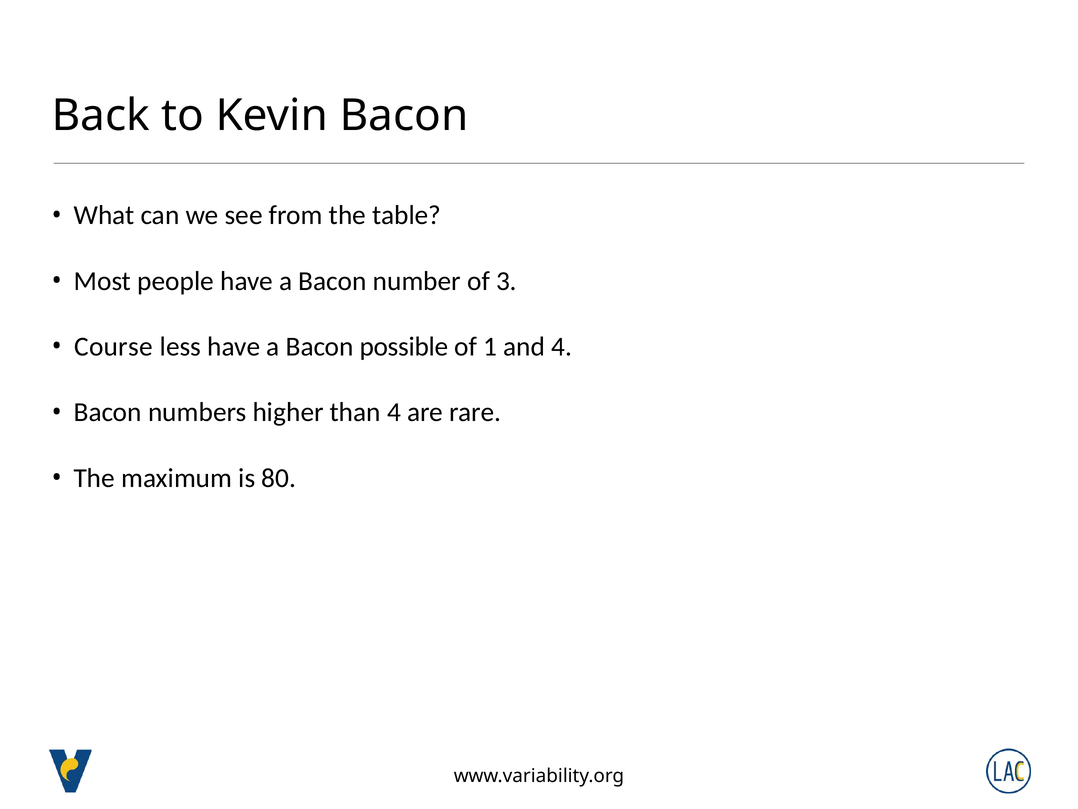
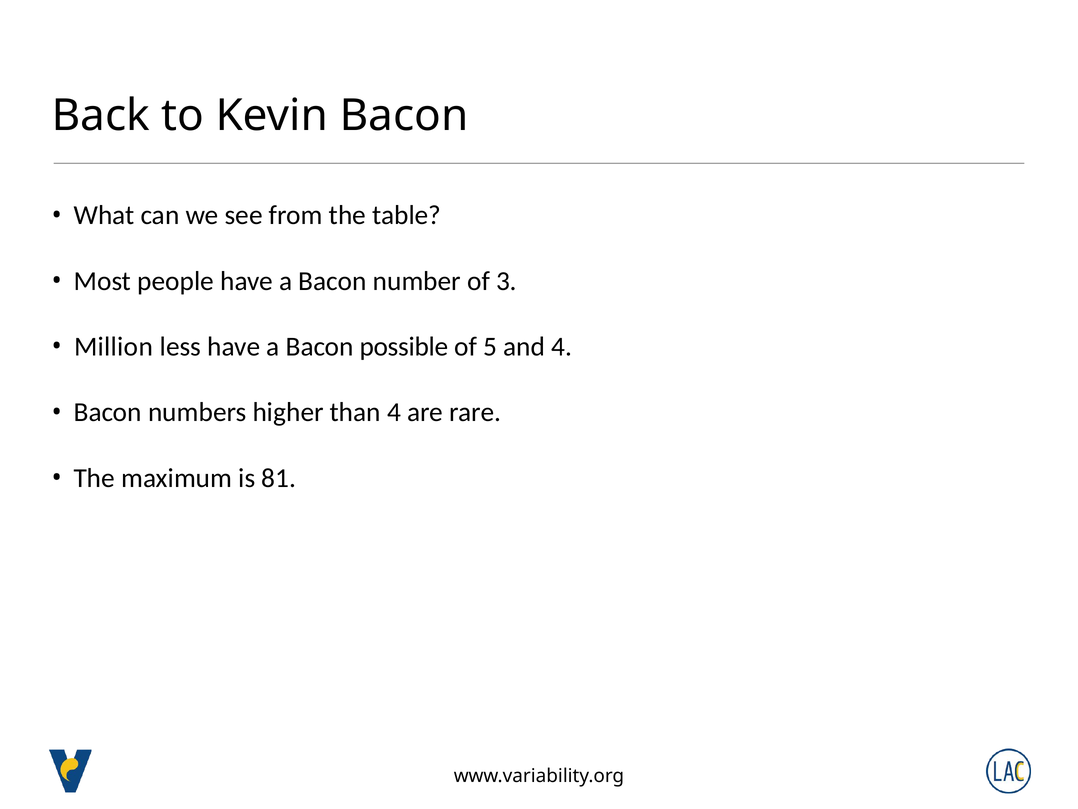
Course: Course -> Million (113, 347)
1: 1 -> 5 (490, 347)
80: 80 -> 81 (279, 478)
